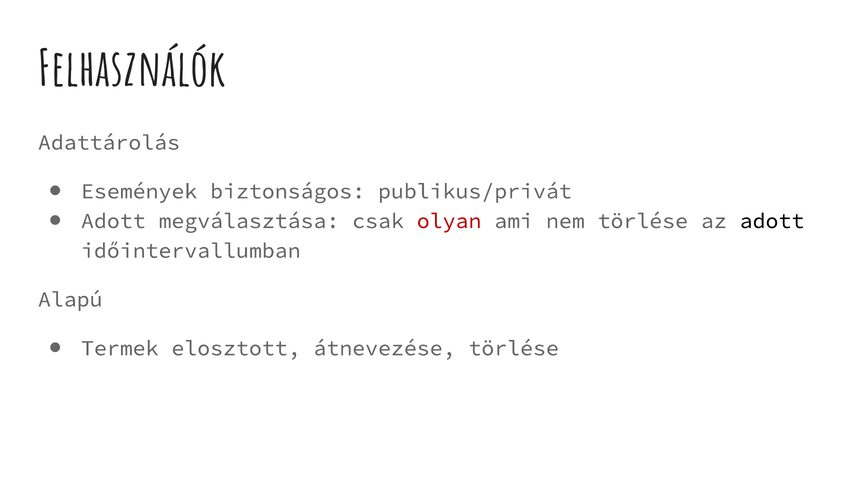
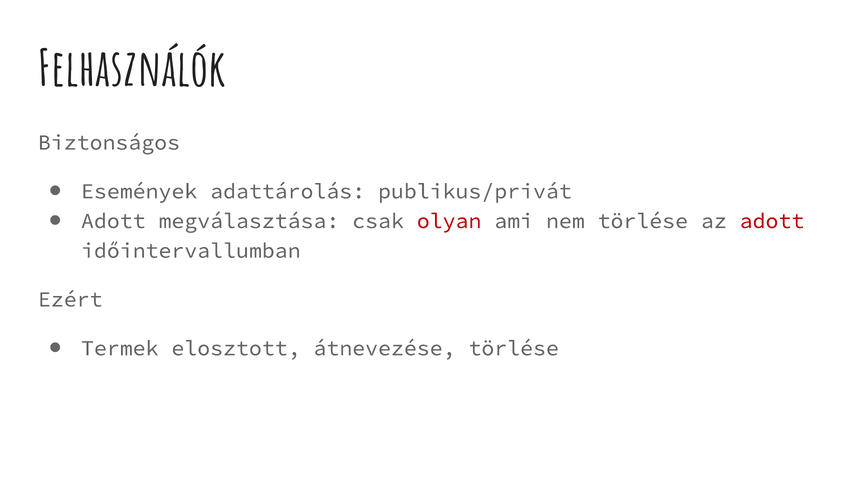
Adattárolás: Adattárolás -> Biztonságos (109, 143)
biztonságos: biztonságos -> adattárolás (288, 191)
adott colour: black -> red (772, 221)
Alapú: Alapú -> Ezért (70, 300)
